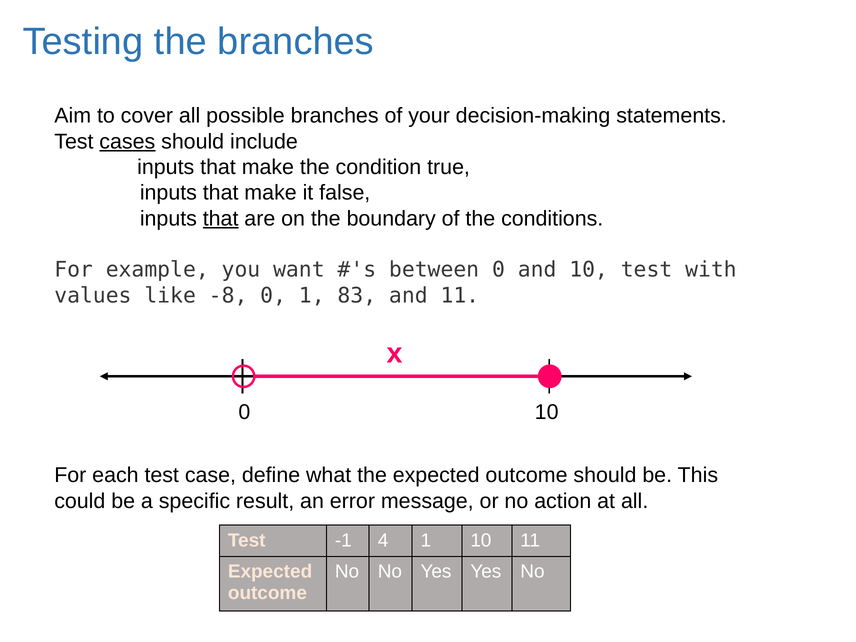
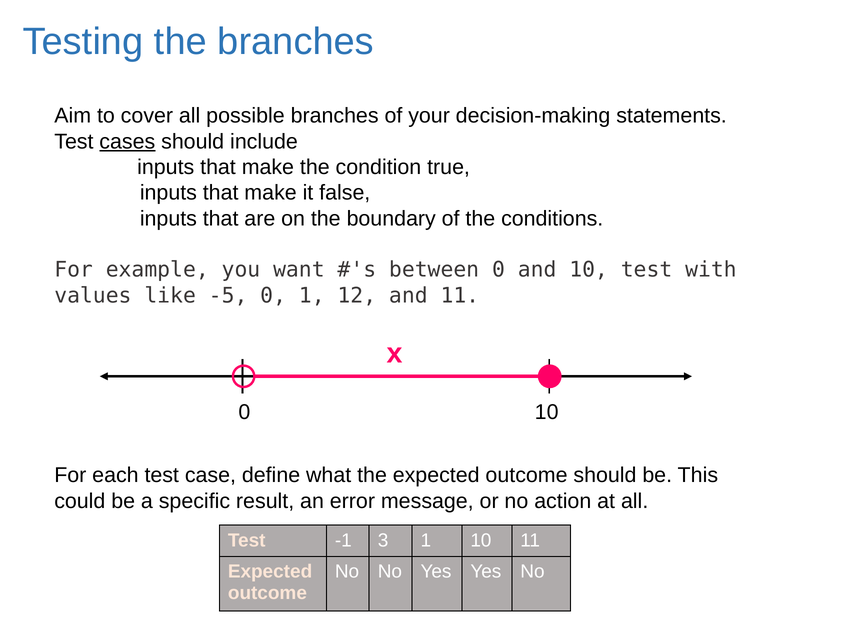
that underline: present -> none (221, 218)
-8: -8 -> -5 (228, 296)
83: 83 -> 12 (357, 296)
4: 4 -> 3 (383, 540)
